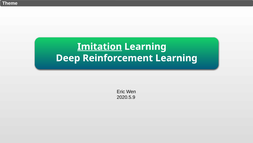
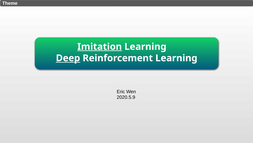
Deep underline: none -> present (68, 58)
